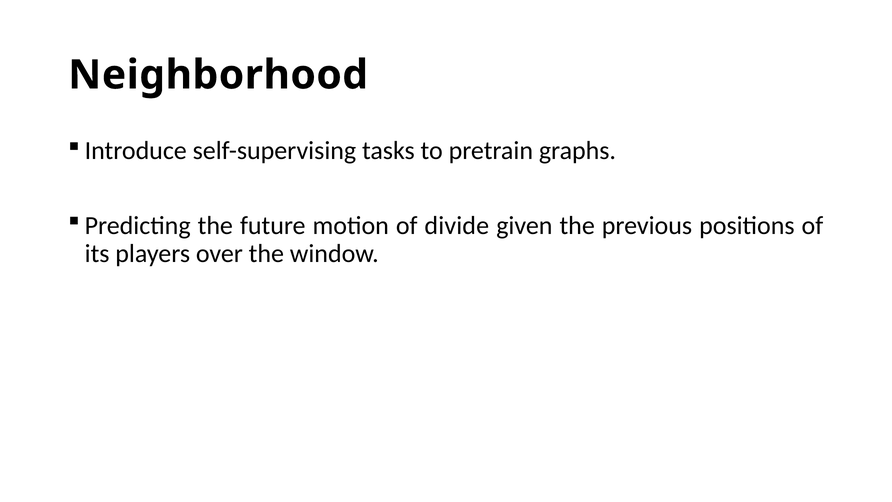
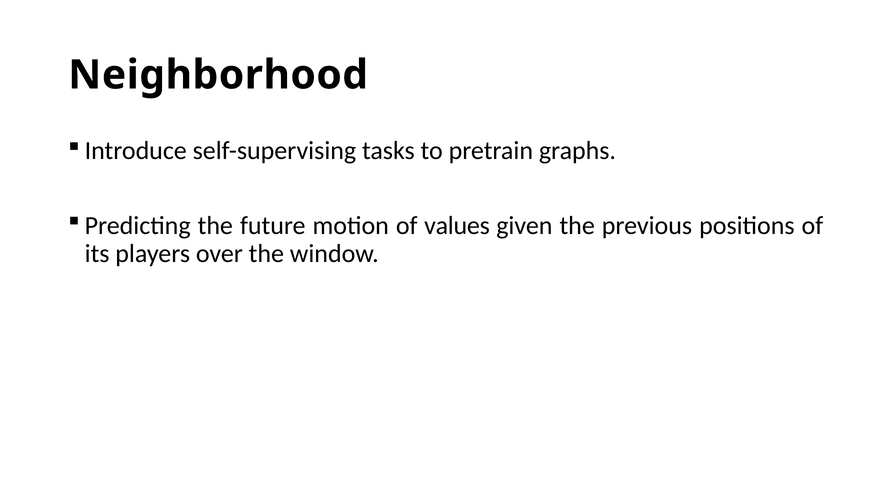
divide: divide -> values (457, 226)
